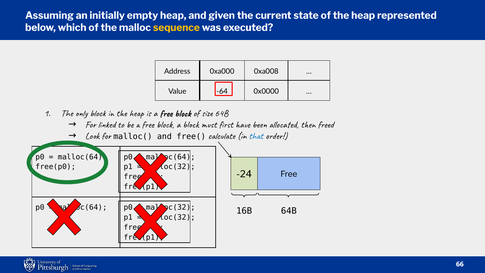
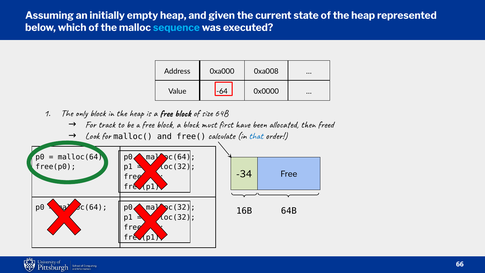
sequence colour: yellow -> light blue (176, 28)
linked: linked -> track (107, 125)
-24: -24 -> -34 (244, 174)
